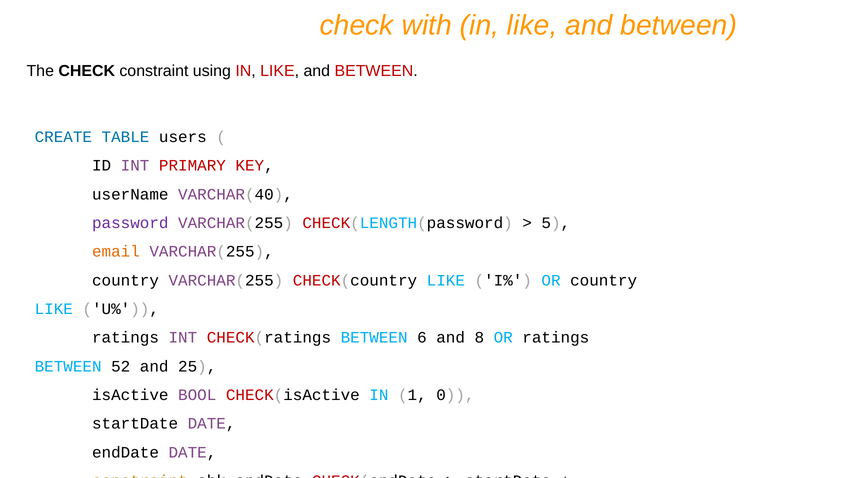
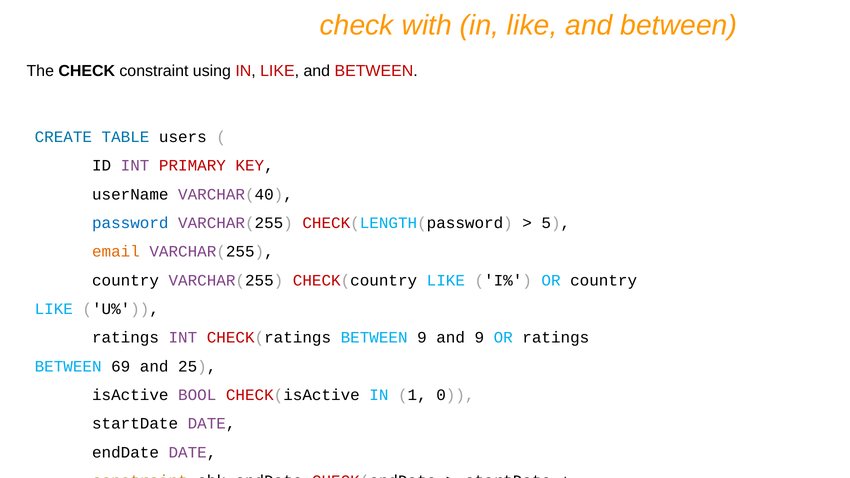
password colour: purple -> blue (130, 223)
BETWEEN 6: 6 -> 9 (422, 338)
and 8: 8 -> 9 (479, 338)
52: 52 -> 69 (121, 366)
